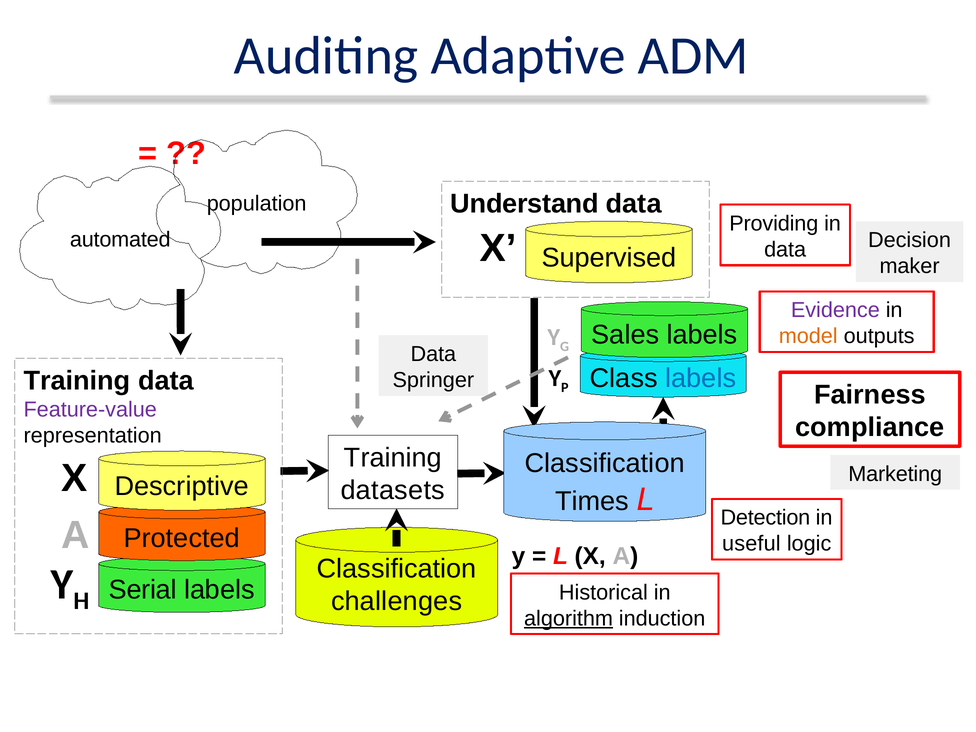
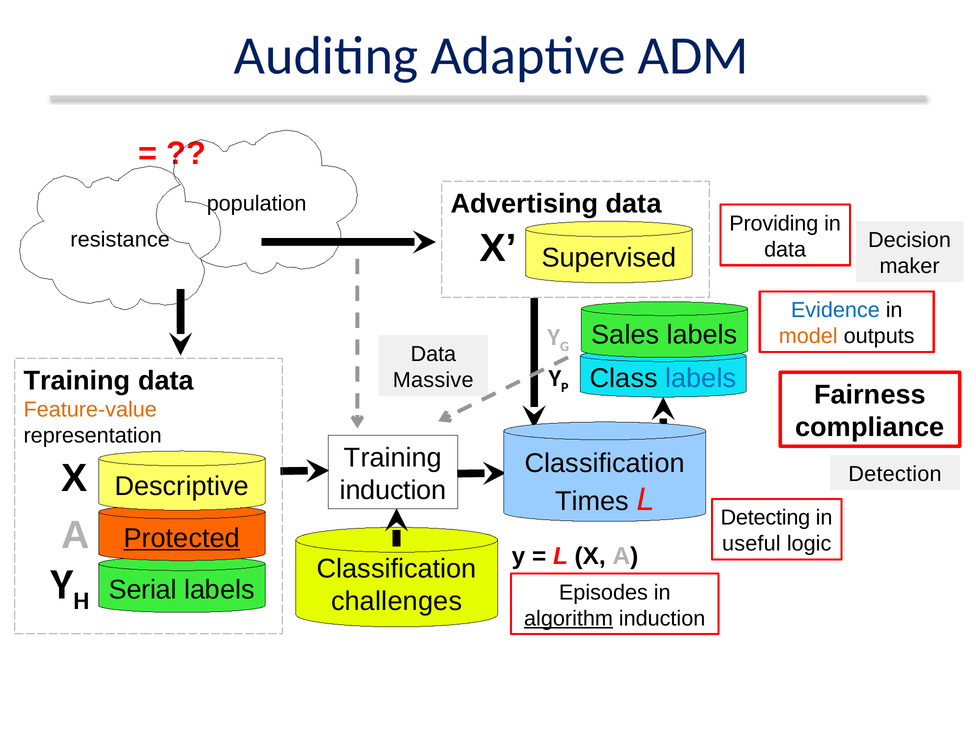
Understand: Understand -> Advertising (525, 204)
automated: automated -> resistance (120, 239)
Evidence colour: purple -> blue (835, 310)
Springer: Springer -> Massive (433, 380)
Feature-value colour: purple -> orange (90, 410)
Marketing: Marketing -> Detection (895, 474)
datasets: datasets -> induction (393, 490)
Detection: Detection -> Detecting (765, 518)
Protected underline: none -> present (182, 538)
Historical: Historical -> Episodes (603, 592)
